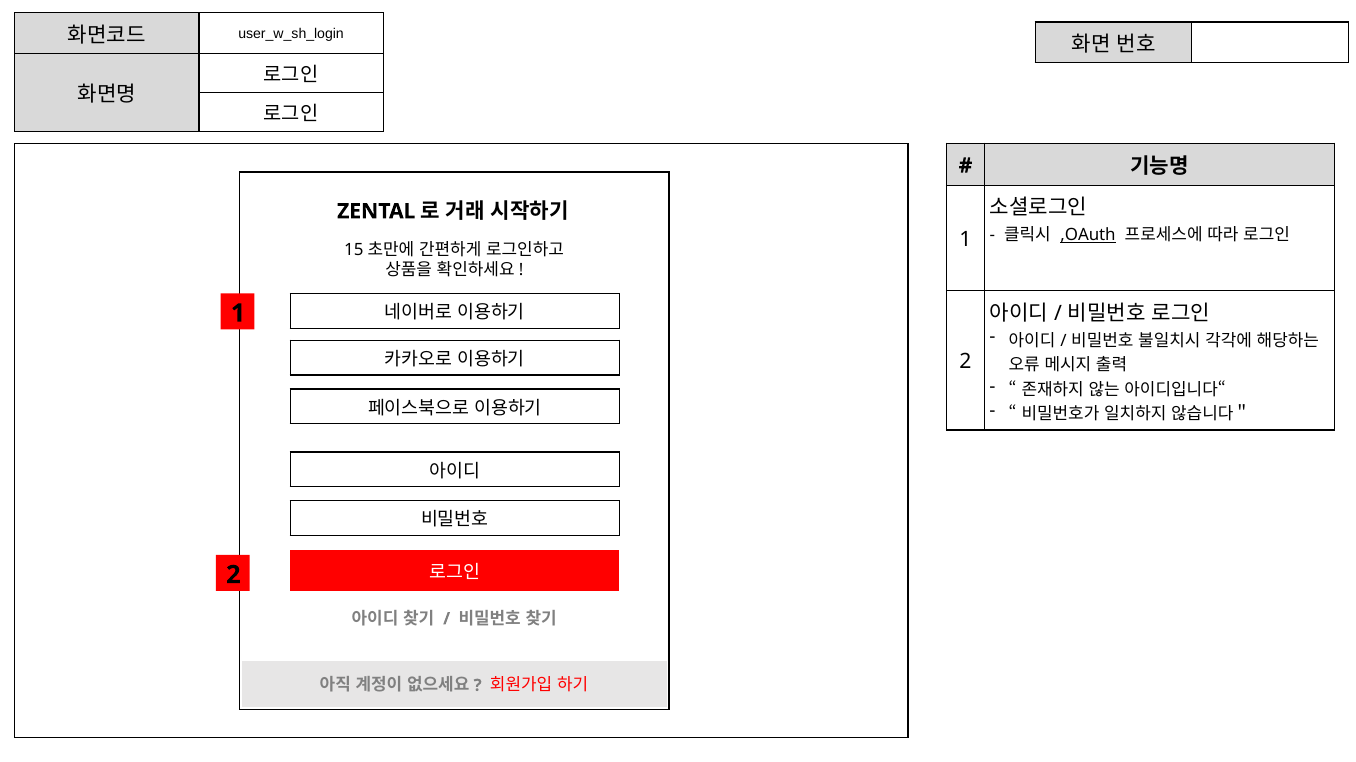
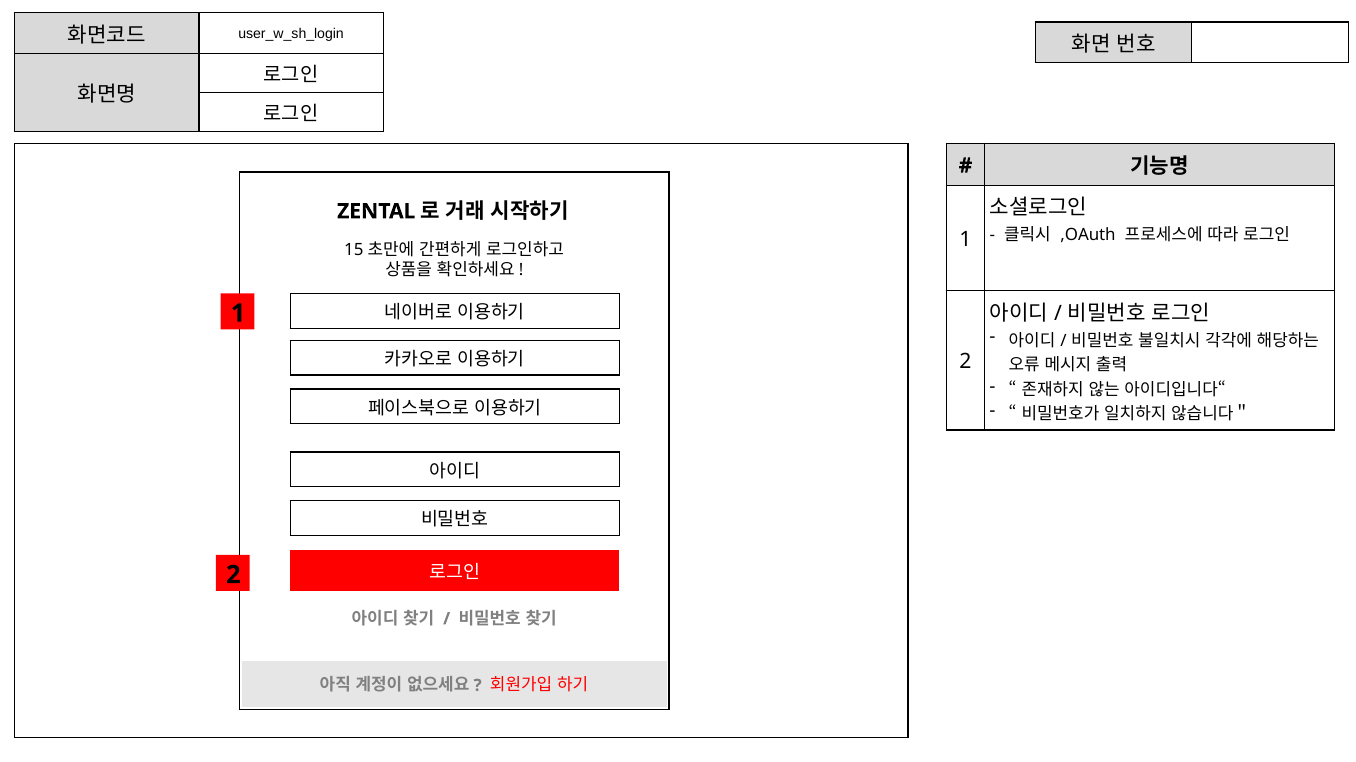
,OAuth underline: present -> none (1088, 235)
